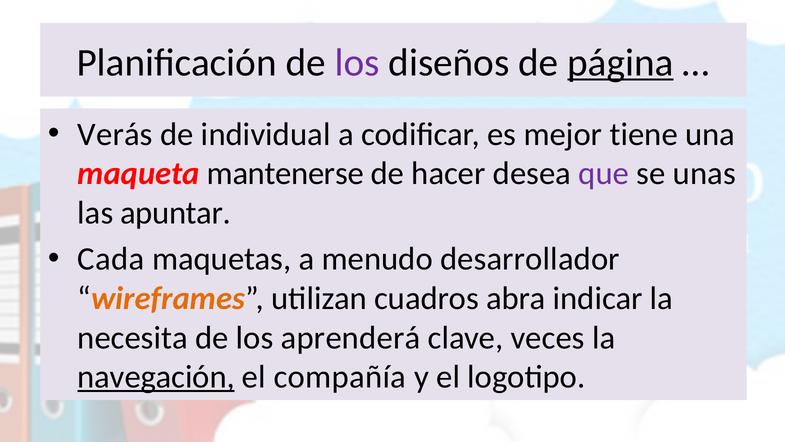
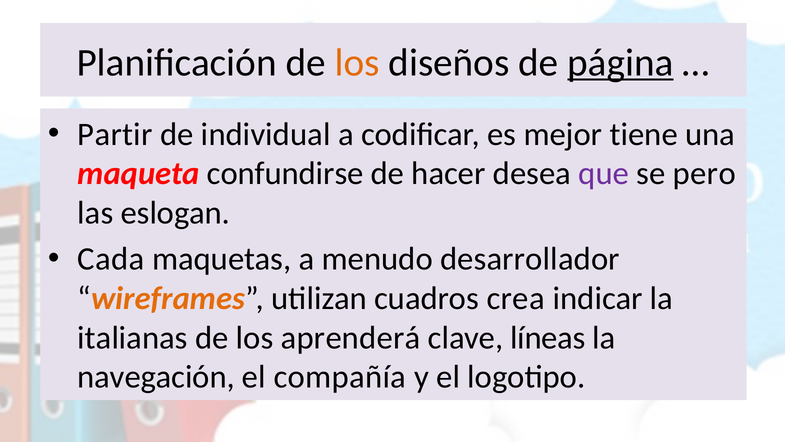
los colour: purple -> orange (357, 62)
Verás: Verás -> Partir (115, 134)
mantenerse: mantenerse -> confundirse (285, 173)
unas: unas -> pero (704, 173)
apuntar: apuntar -> eslogan (175, 213)
abra: abra -> crea (516, 298)
necesita: necesita -> italianas (133, 337)
veces: veces -> líneas (548, 337)
navegación underline: present -> none (156, 377)
